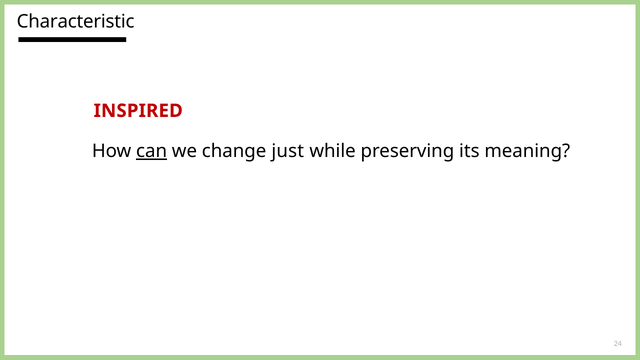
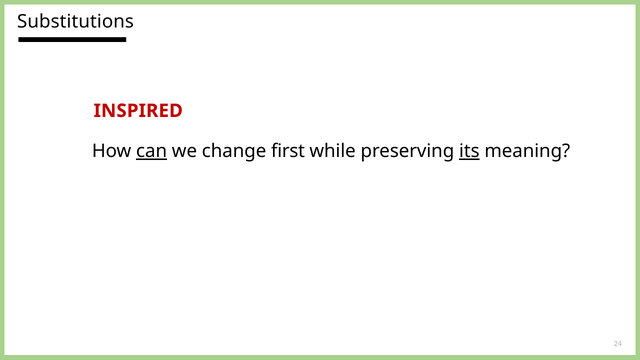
Characteristic: Characteristic -> Substitutions (75, 22)
just: just -> first (288, 151)
its underline: none -> present (469, 151)
